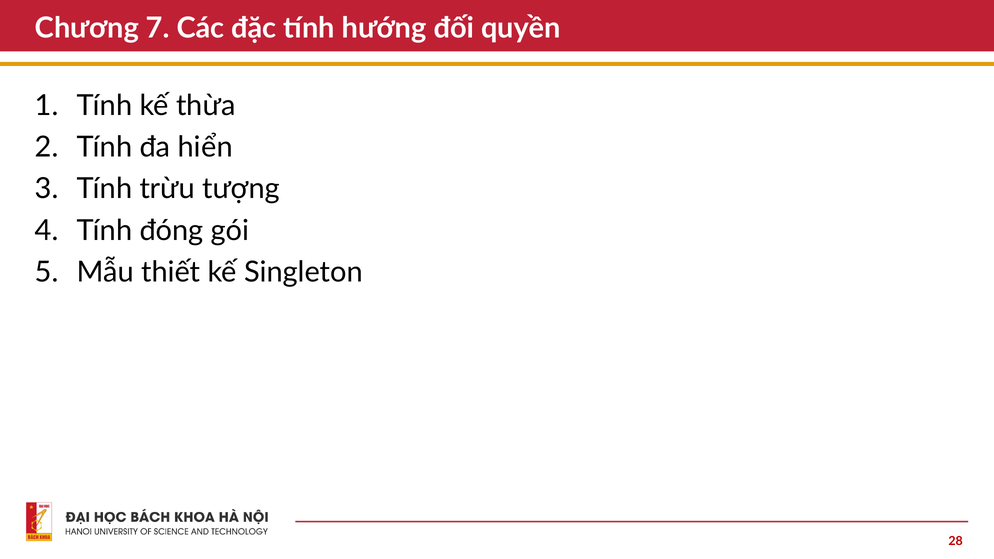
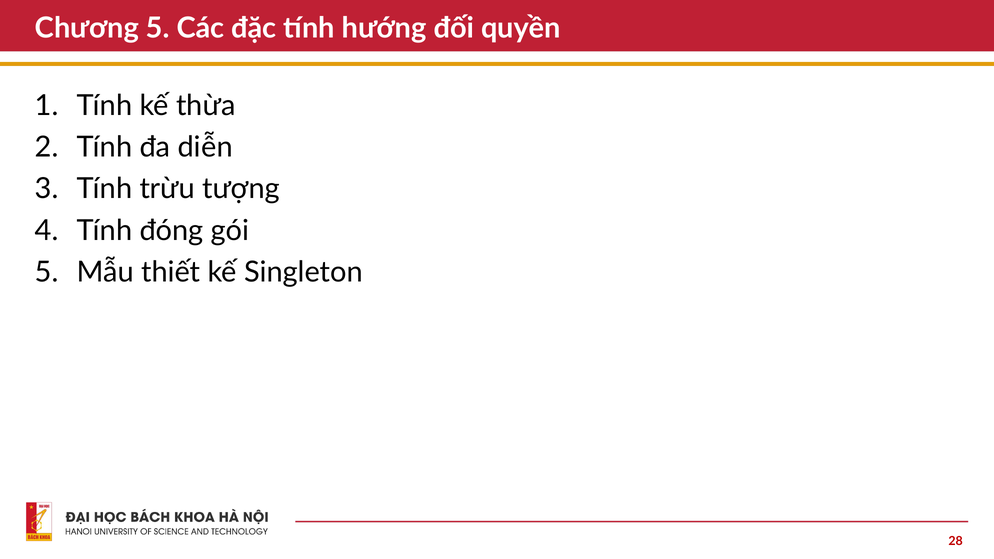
Chương 7: 7 -> 5 (158, 28)
hiển: hiển -> diễn (205, 147)
